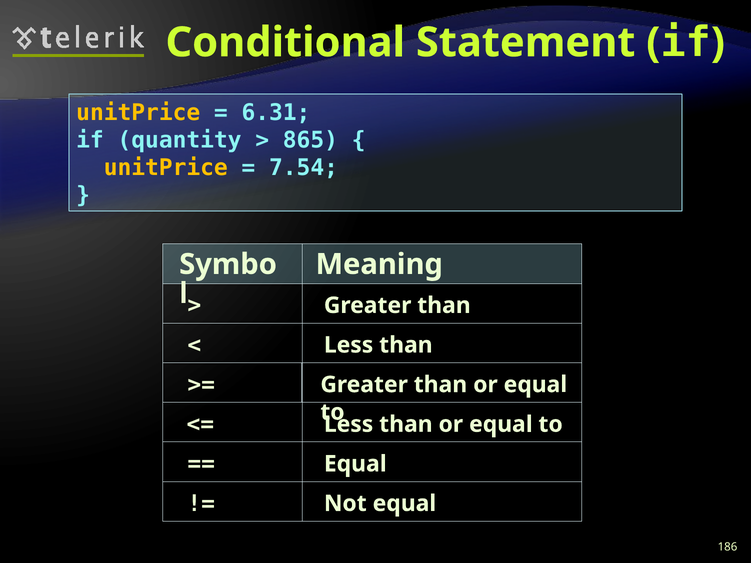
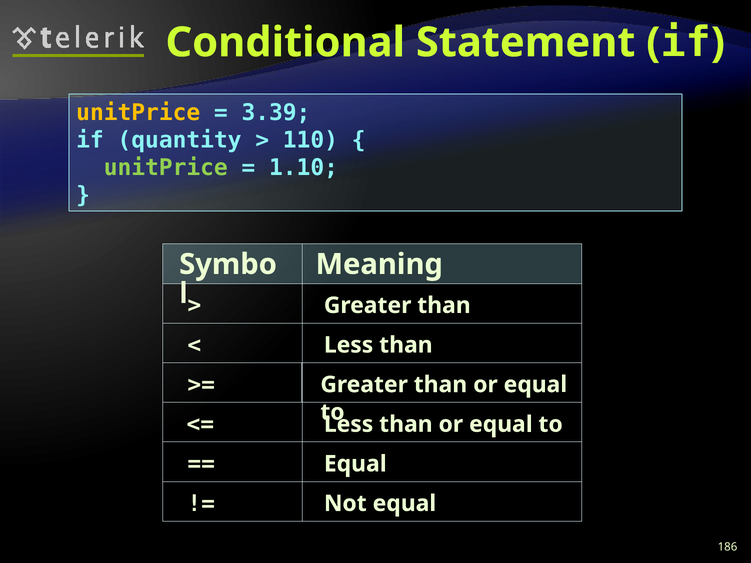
6.31: 6.31 -> 3.39 (276, 113)
865: 865 -> 110 (310, 140)
unitPrice colour: yellow -> light green (166, 168)
7.54: 7.54 -> 1.10 (304, 168)
